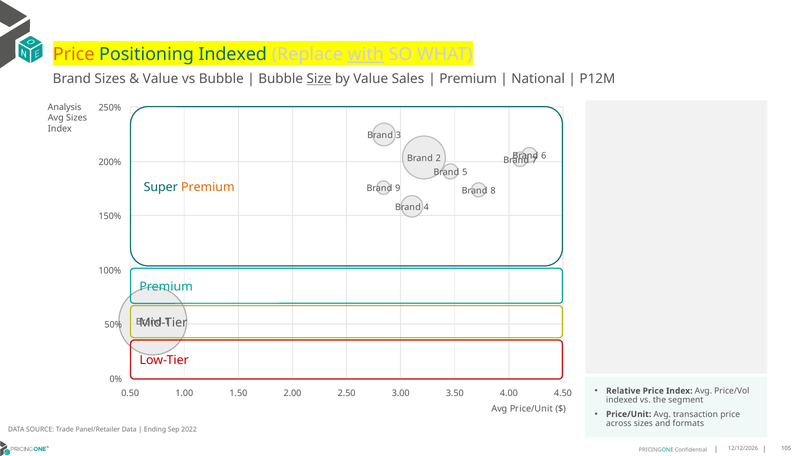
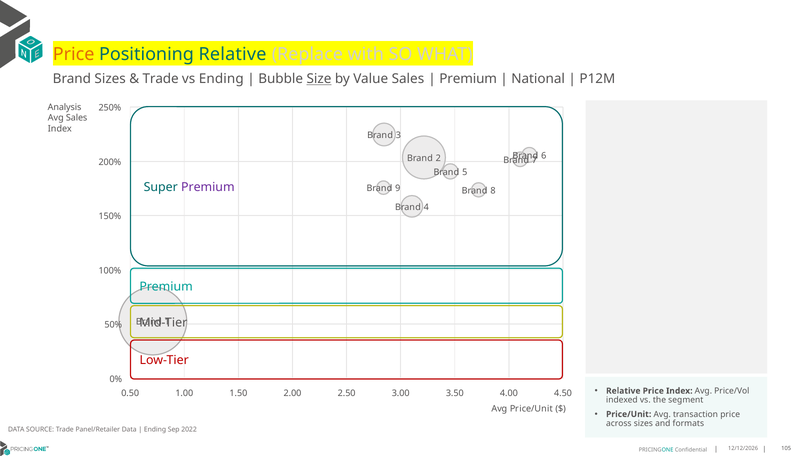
Positioning Indexed: Indexed -> Relative (233, 54)
with underline: present -> none (366, 54)
Value: Value -> Trade (161, 79)
vs Bubble: Bubble -> Ending (221, 79)
Avg Sizes: Sizes -> Sales (77, 118)
Premium colour: orange -> purple (208, 187)
